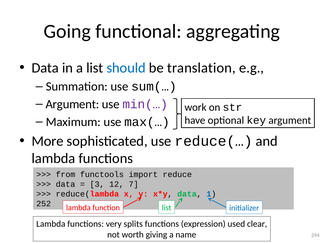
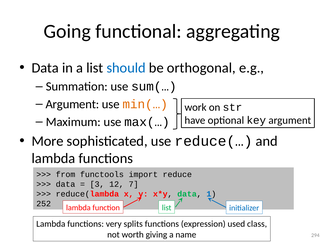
translation: translation -> orthogonal (201, 68)
min(… colour: purple -> orange (145, 104)
clear: clear -> class (257, 224)
